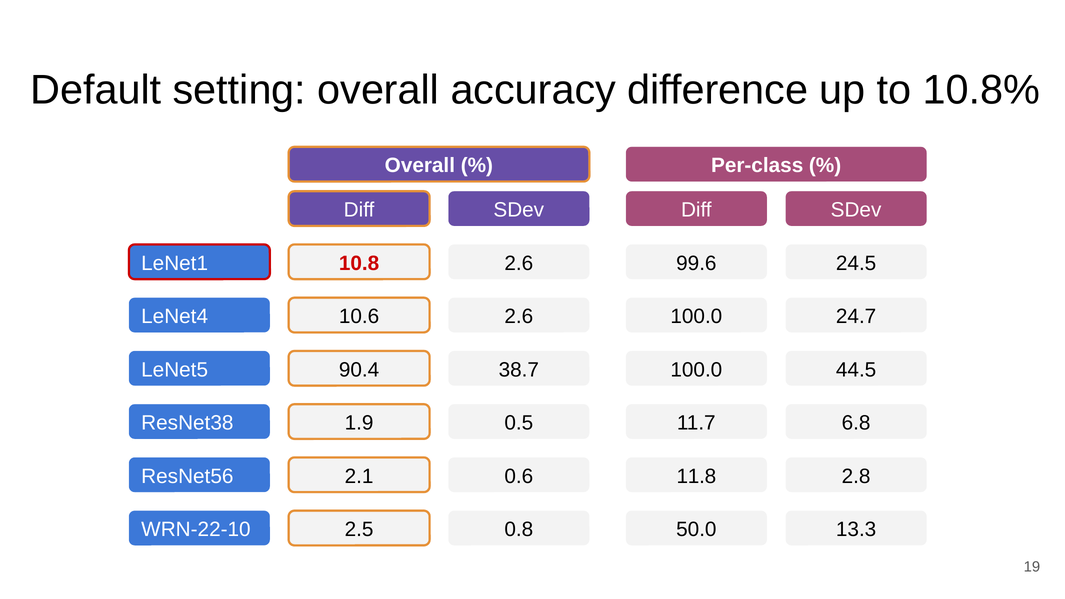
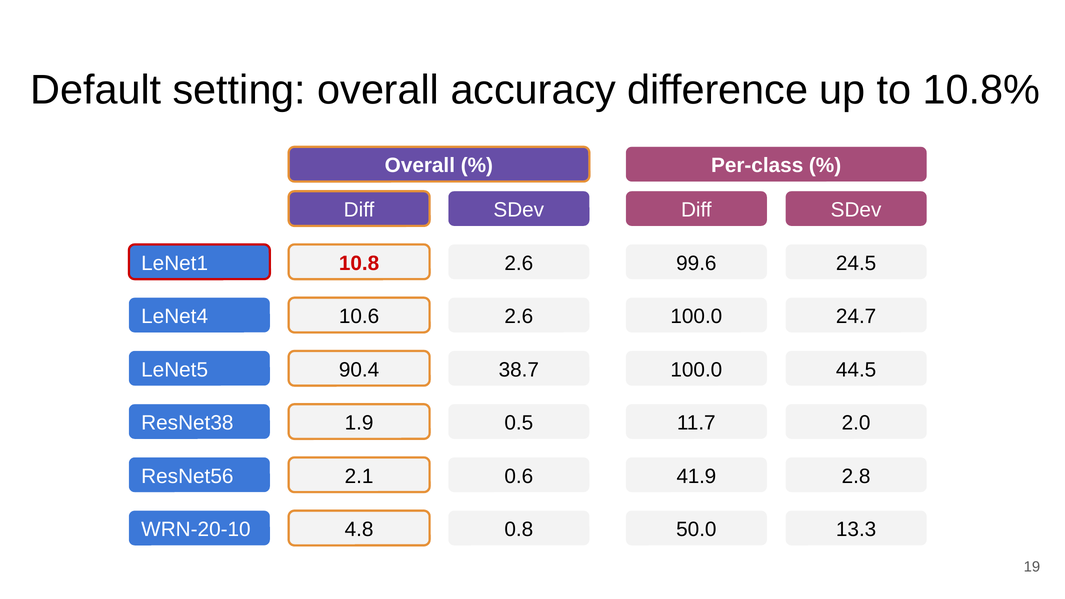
6.8: 6.8 -> 2.0 (856, 423)
11.8: 11.8 -> 41.9 (696, 476)
WRN-22-10: WRN-22-10 -> WRN-20-10 (196, 530)
2.5: 2.5 -> 4.8 (359, 530)
